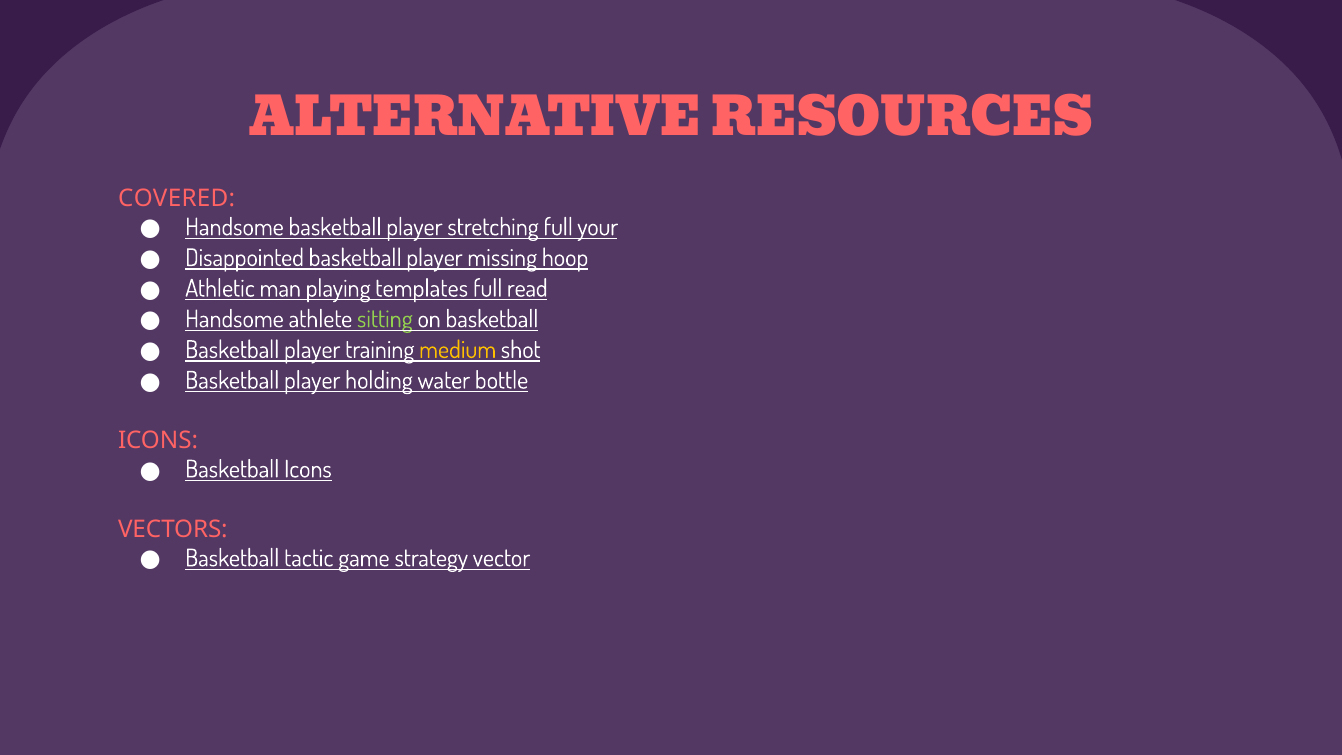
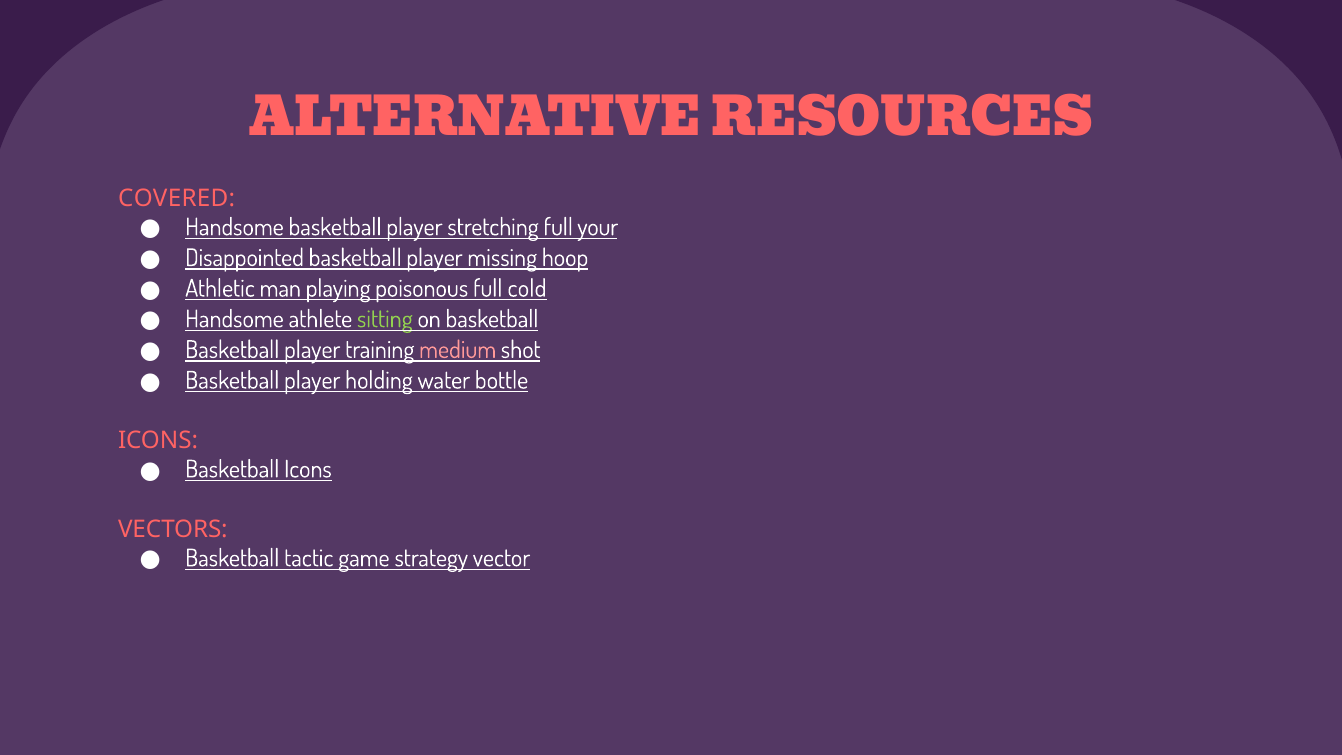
templates: templates -> poisonous (422, 289)
read: read -> cold (527, 289)
medium colour: yellow -> pink (458, 350)
